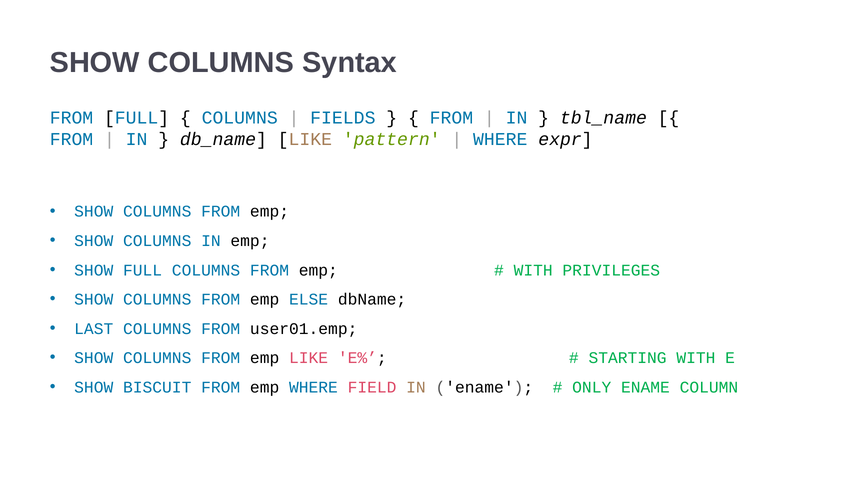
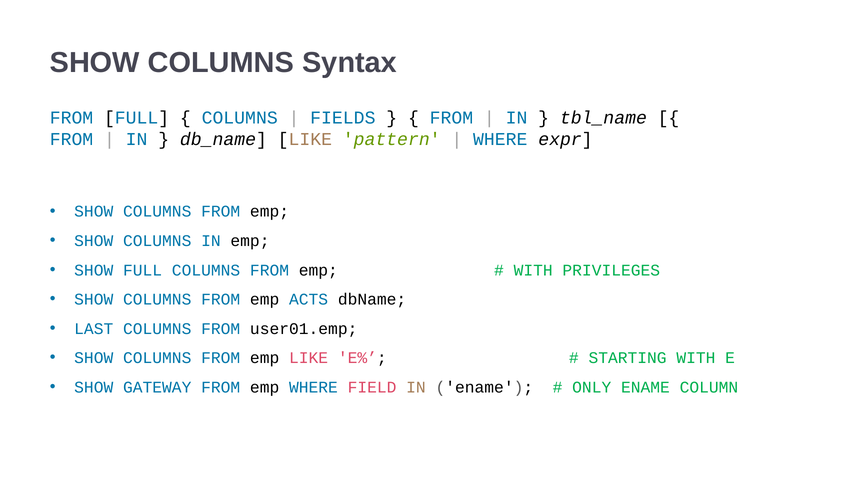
ELSE: ELSE -> ACTS (309, 300)
BISCUIT: BISCUIT -> GATEWAY (157, 387)
